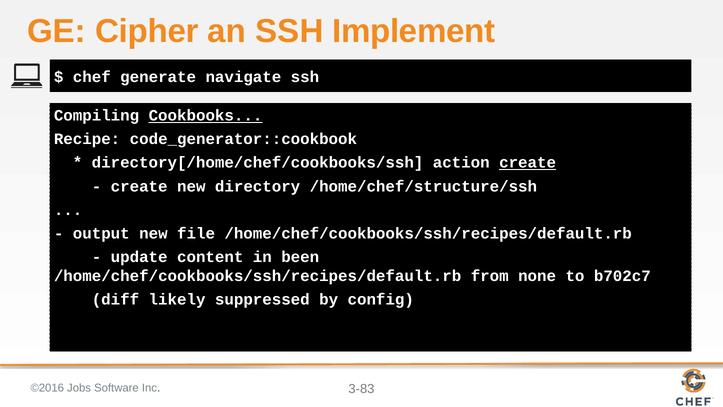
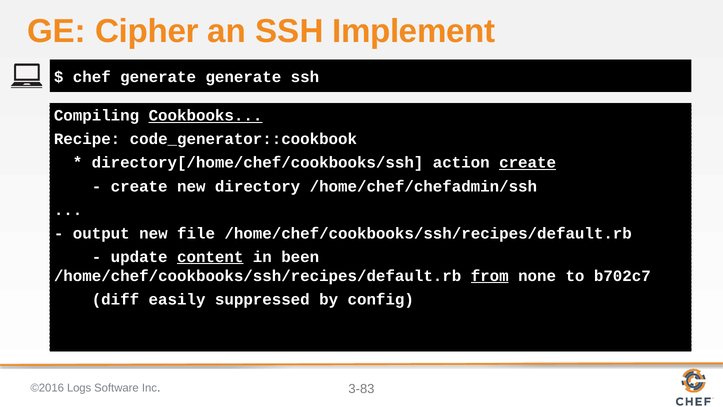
generate navigate: navigate -> generate (243, 77)
/home/chef/structure/ssh: /home/chef/structure/ssh -> /home/chef/chefadmin/ssh (423, 186)
content underline: none -> present (210, 257)
from underline: none -> present (490, 276)
likely: likely -> easily (177, 299)
Jobs: Jobs -> Logs (79, 388)
